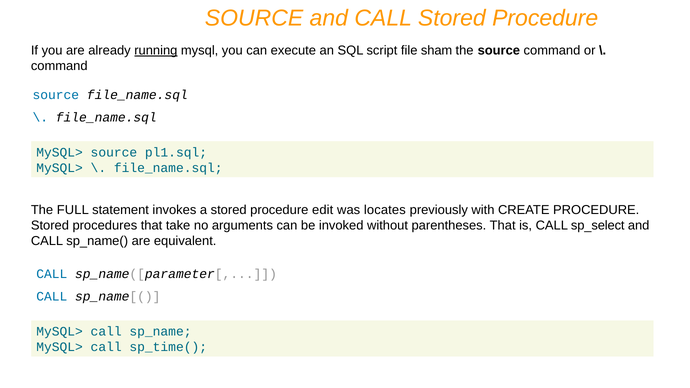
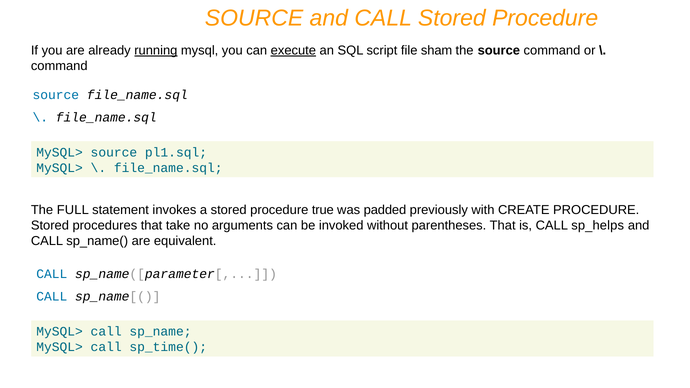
execute underline: none -> present (293, 50)
edit: edit -> true (323, 210)
locates: locates -> padded (385, 210)
sp_select: sp_select -> sp_helps (598, 226)
